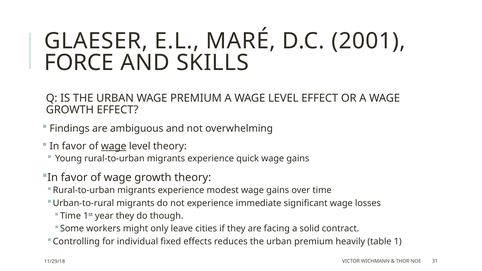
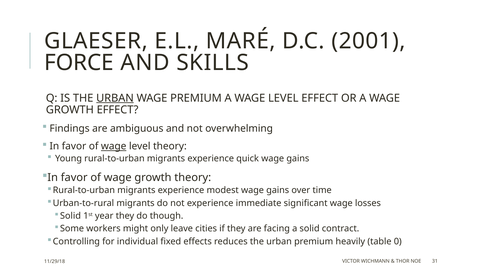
URBAN underline: none -> present (115, 98)
Time: Time -> Solid (70, 216)
1: 1 -> 0 (398, 241)
